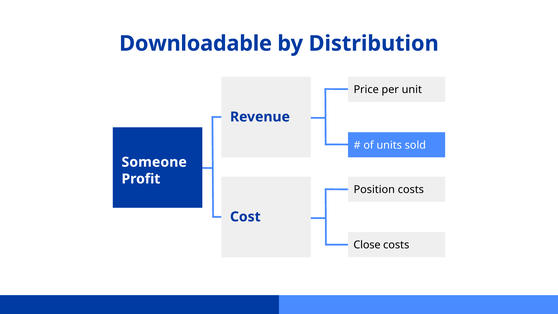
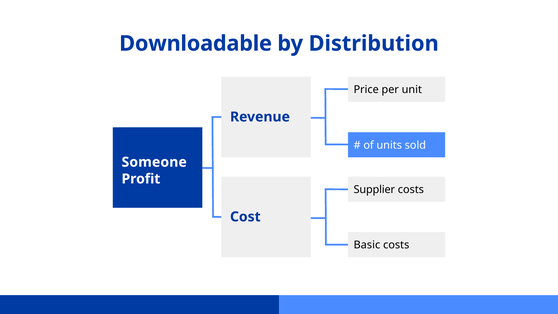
Position: Position -> Supplier (374, 190)
Close: Close -> Basic (367, 245)
